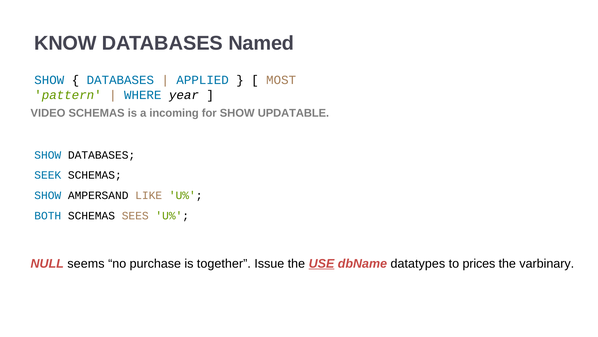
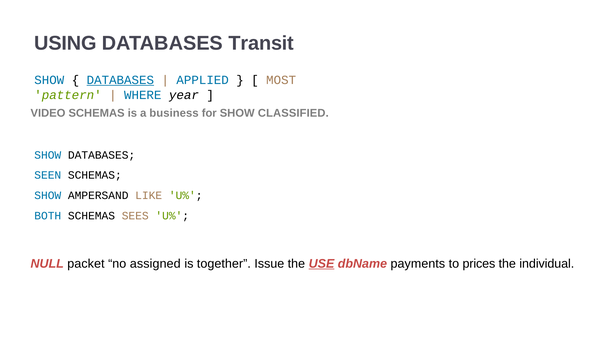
KNOW: KNOW -> USING (65, 43)
Named: Named -> Transit (261, 43)
DATABASES underline: none -> present (120, 80)
incoming: incoming -> business (174, 113)
UPDATABLE: UPDATABLE -> CLASSIFIED (293, 113)
SEEK: SEEK -> SEEN (48, 175)
seems: seems -> packet (86, 263)
purchase: purchase -> assigned (155, 263)
datatypes: datatypes -> payments (418, 263)
varbinary: varbinary -> individual (547, 263)
